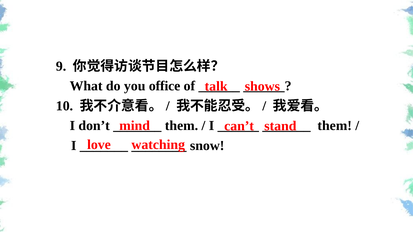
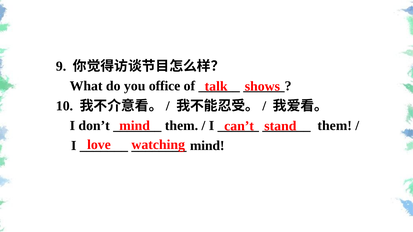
snow: snow -> mind (207, 146)
